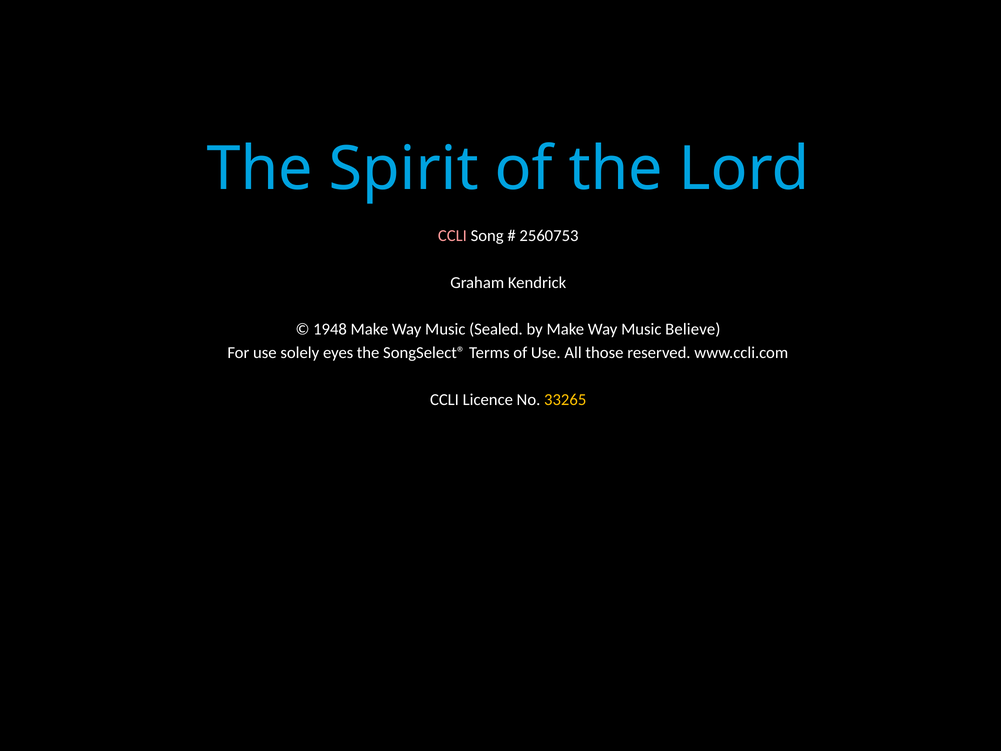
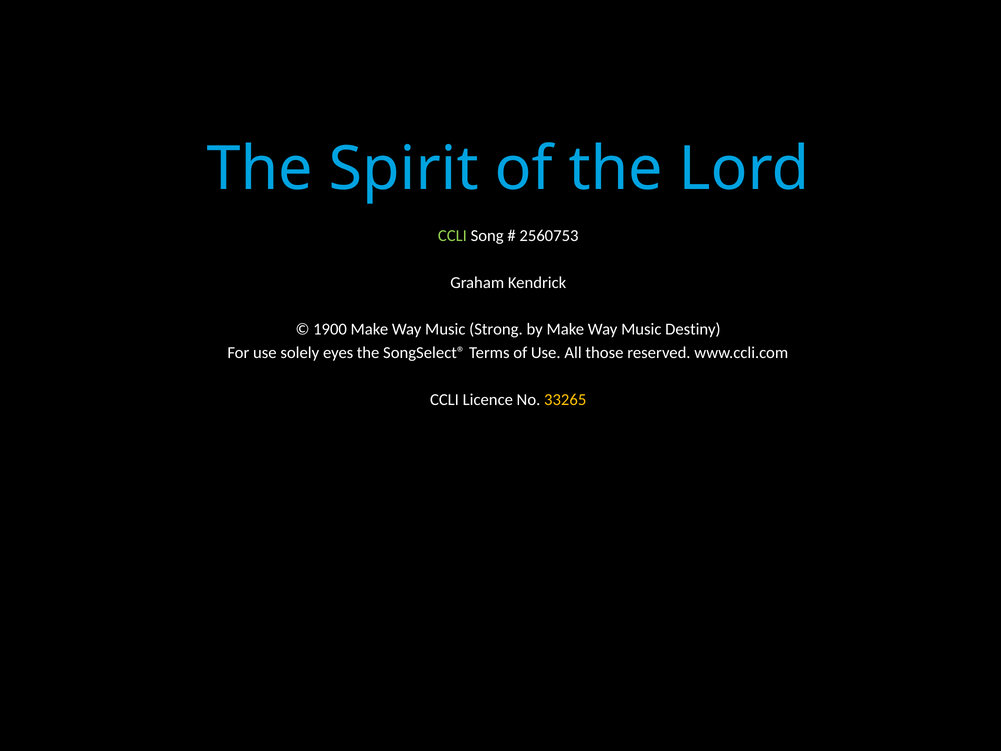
CCLI colour: pink -> light green (452, 236)
1948: 1948 -> 1900 (330, 329)
Sealed: Sealed -> Strong (496, 329)
Believe: Believe -> Destiny (693, 329)
